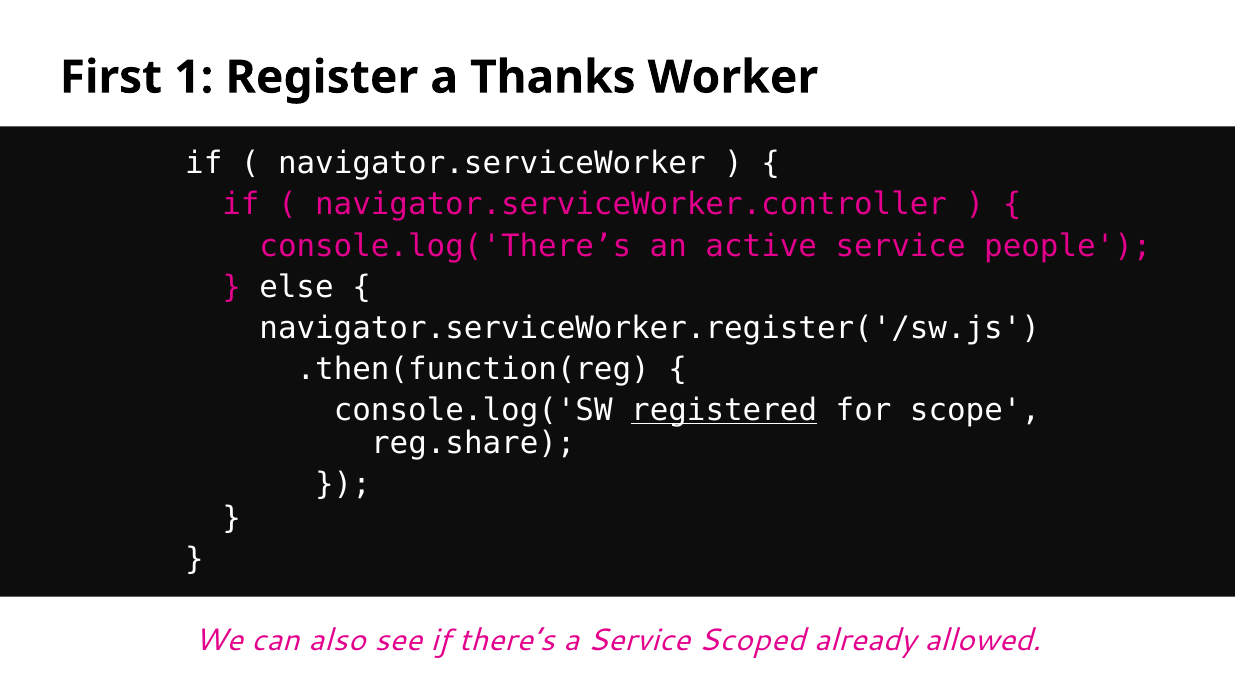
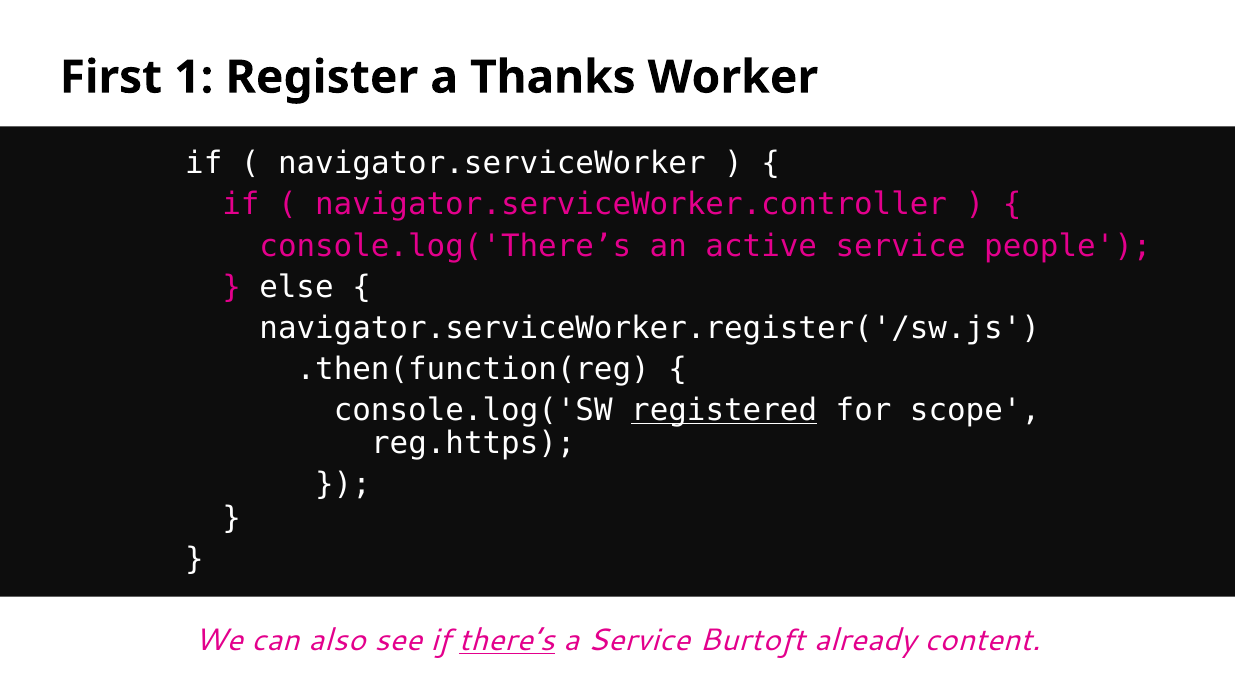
reg.share: reg.share -> reg.https (473, 443)
there’s underline: none -> present (507, 640)
Scoped: Scoped -> Burtoft (752, 640)
allowed: allowed -> content (983, 640)
